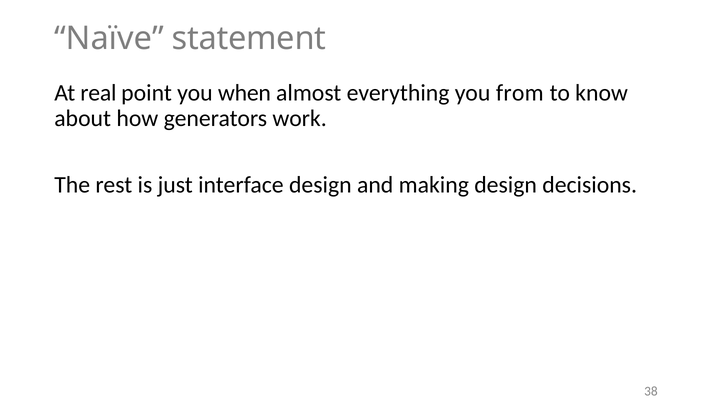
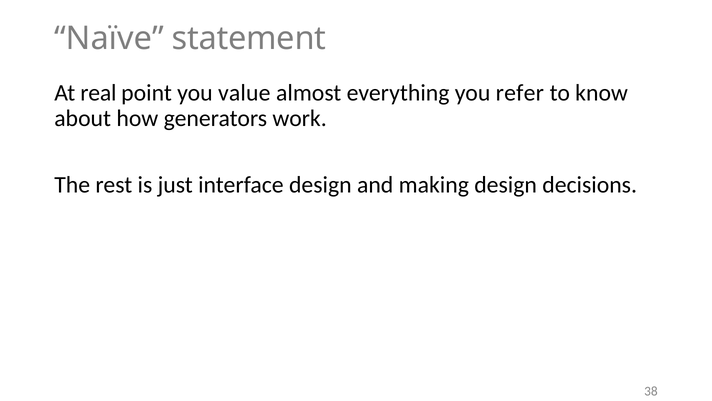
when: when -> value (244, 93)
from: from -> refer (520, 93)
